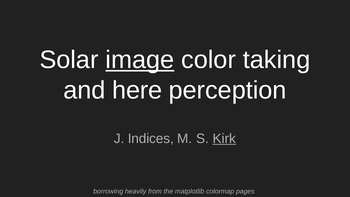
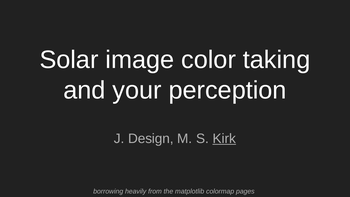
image underline: present -> none (140, 60)
here: here -> your (137, 90)
Indices: Indices -> Design (151, 138)
